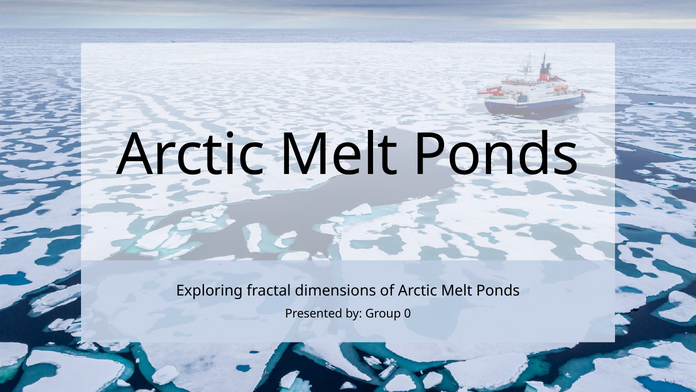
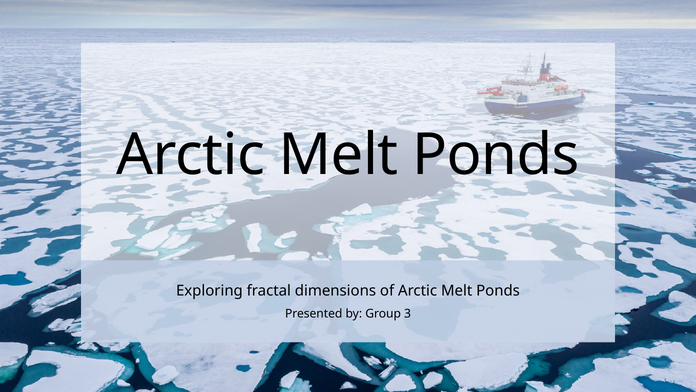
0: 0 -> 3 (408, 313)
